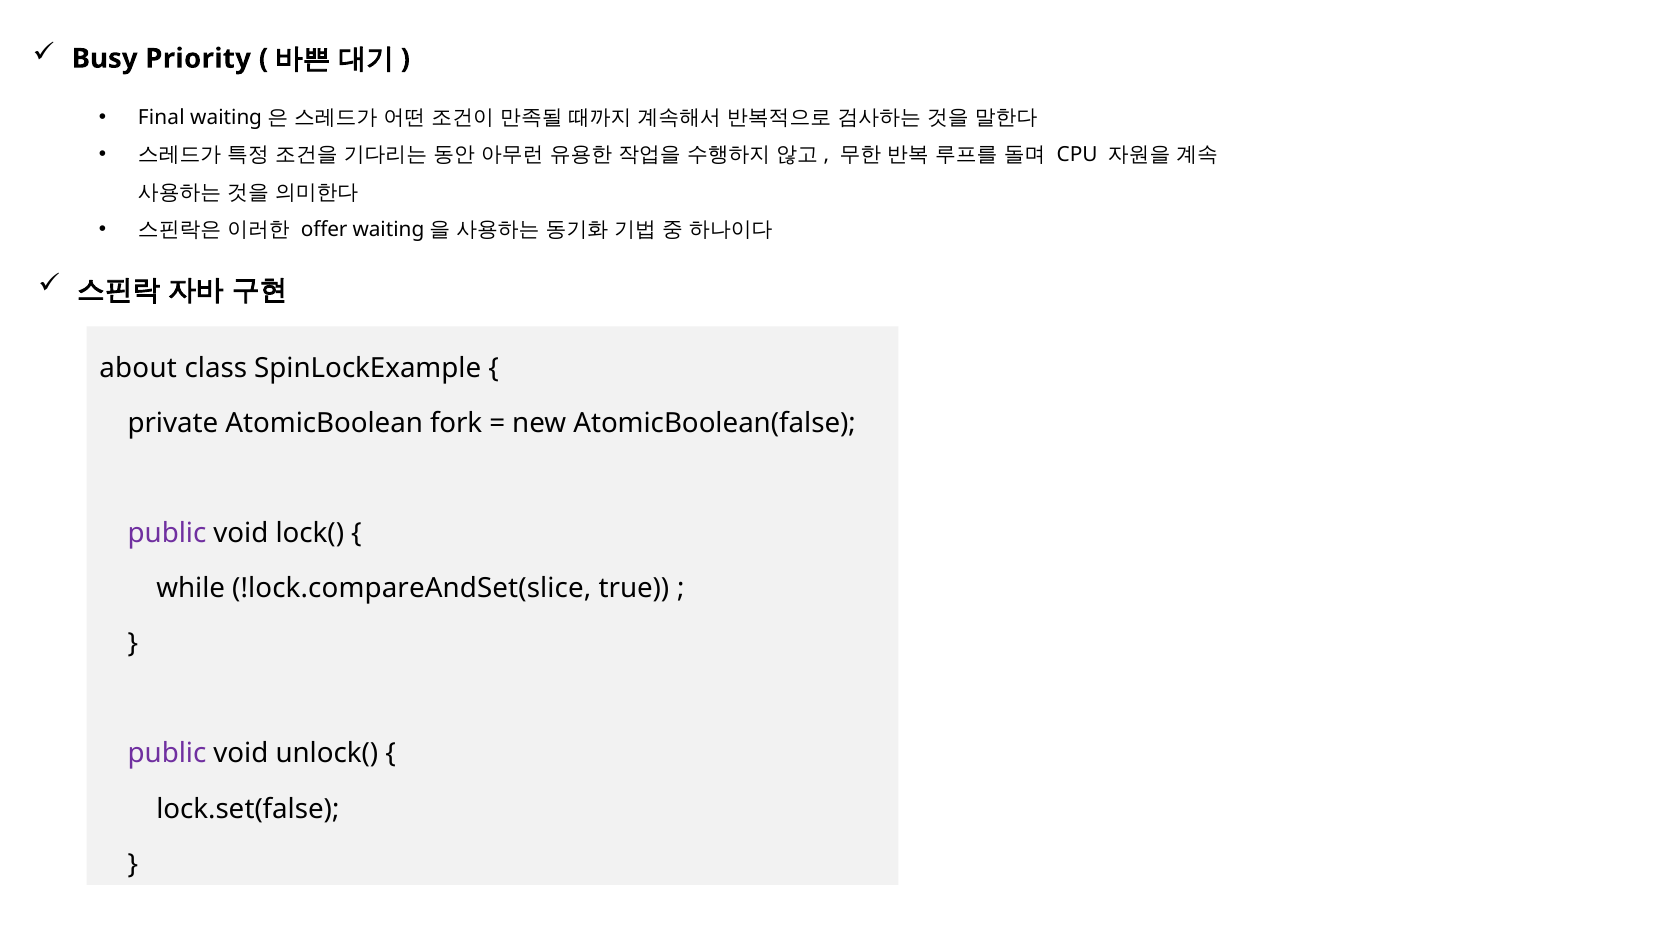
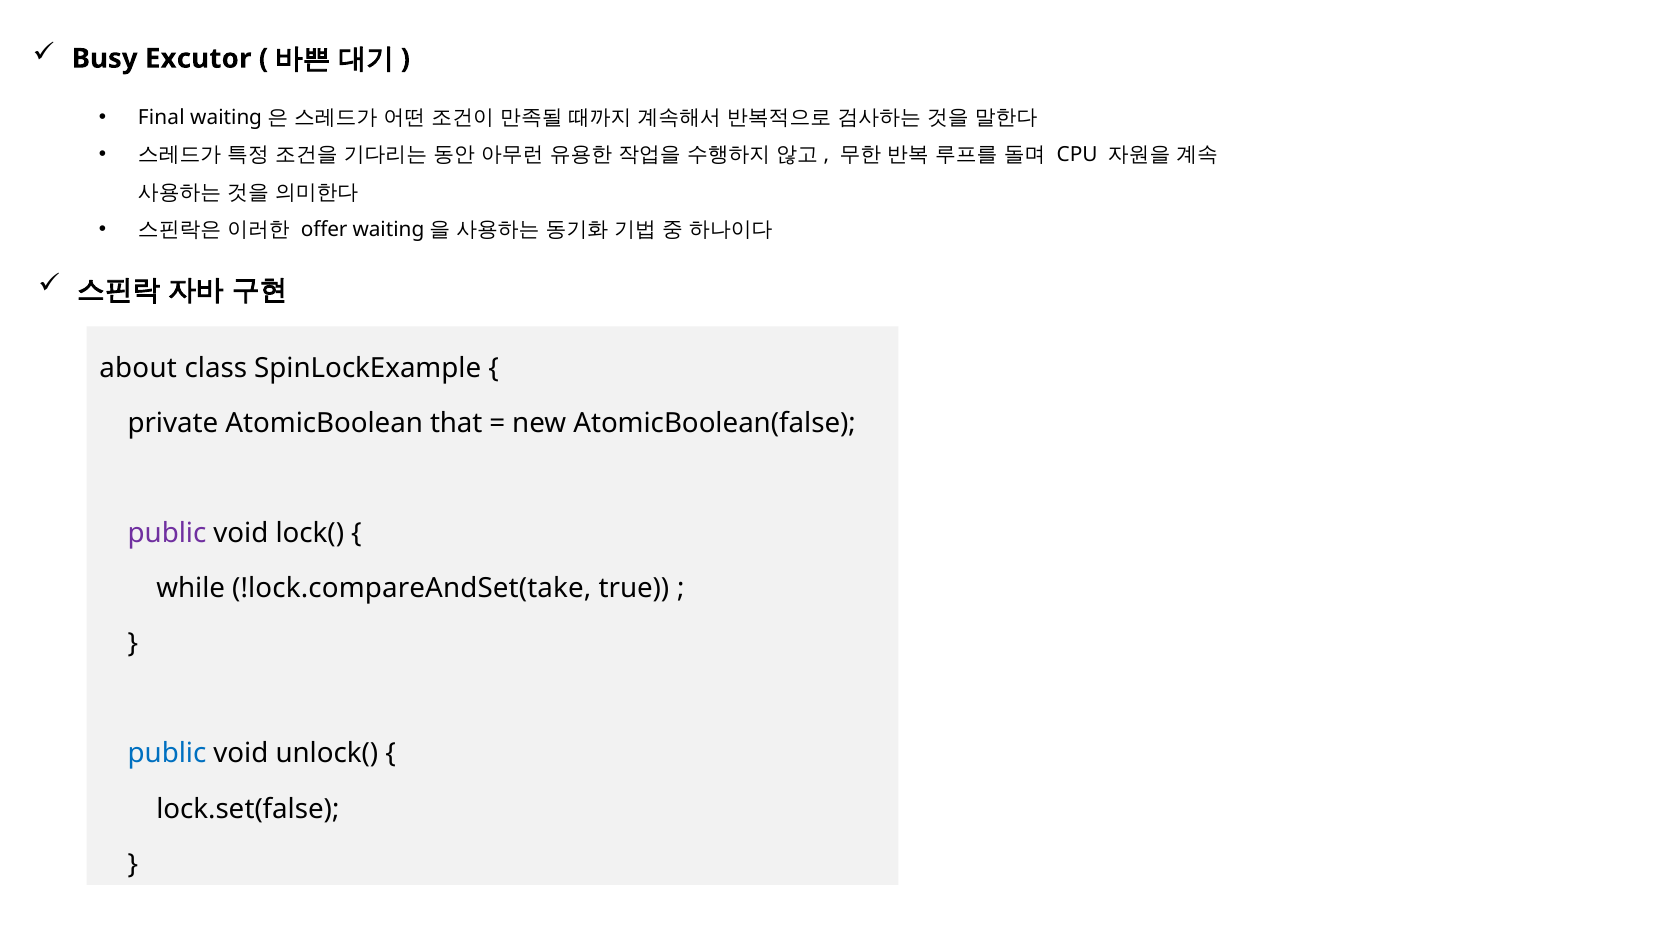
Priority: Priority -> Excutor (198, 59)
fork: fork -> that (456, 423)
!lock.compareAndSet(slice: !lock.compareAndSet(slice -> !lock.compareAndSet(take (412, 588)
public colour: purple -> blue (167, 754)
